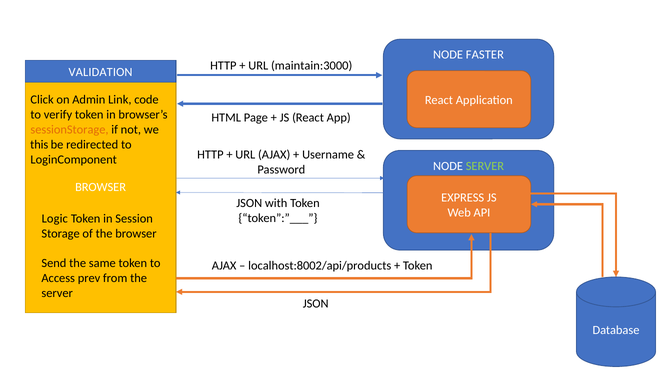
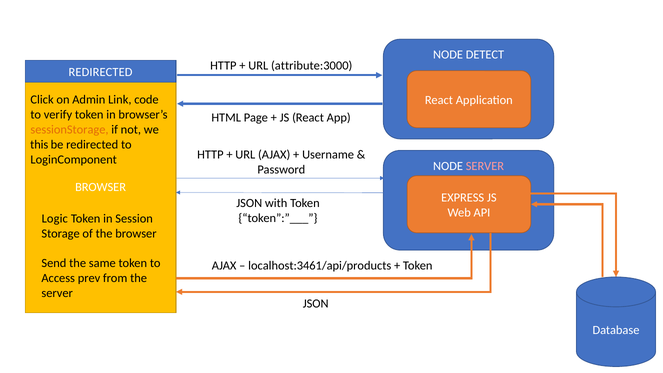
FASTER: FASTER -> DETECT (485, 55)
maintain:3000: maintain:3000 -> attribute:3000 (312, 66)
VALIDATION: VALIDATION -> REDIRECTED (101, 72)
SERVER colour: light green -> pink (485, 166)
localhost:8002/api/products: localhost:8002/api/products -> localhost:3461/api/products (320, 266)
